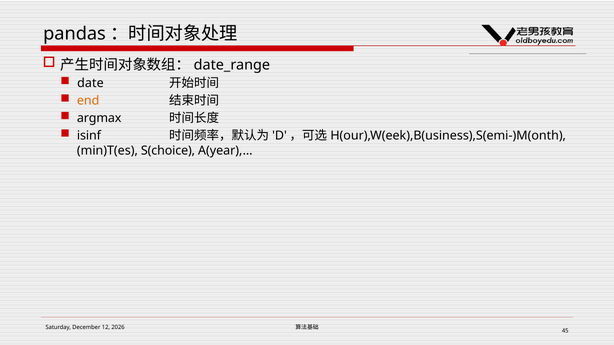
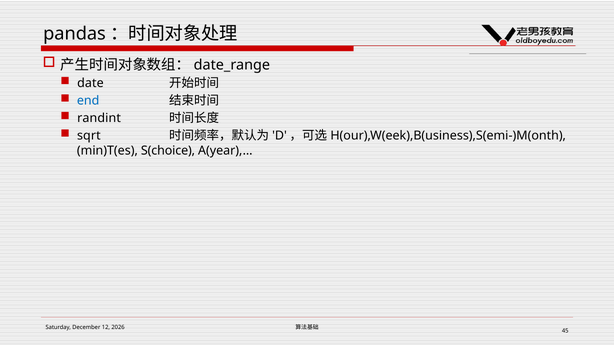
end colour: orange -> blue (88, 101)
argmax: argmax -> randint (99, 118)
isinf: isinf -> sqrt (89, 136)
